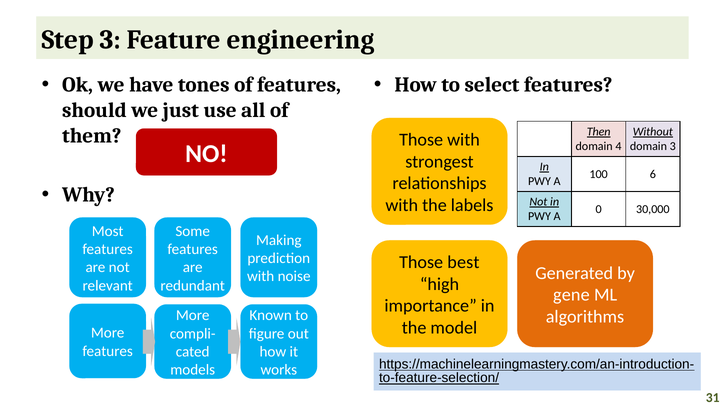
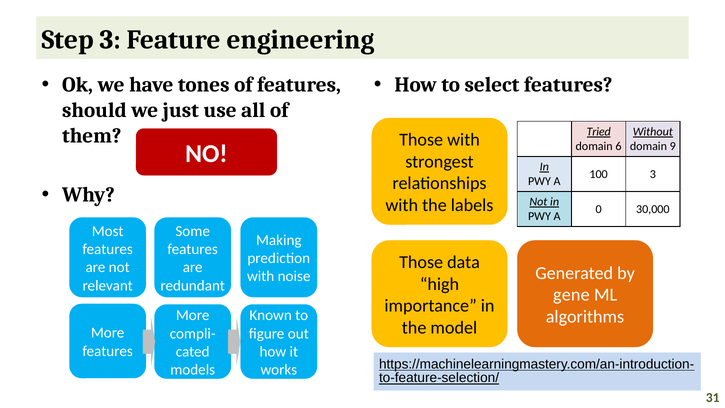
Then: Then -> Tried (599, 132)
4: 4 -> 6 (618, 146)
domain 3: 3 -> 9 (673, 146)
100 6: 6 -> 3 (653, 174)
best: best -> data (464, 262)
